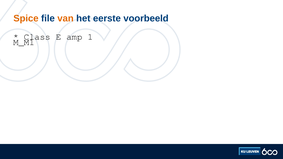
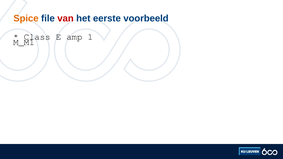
van colour: orange -> red (66, 18)
